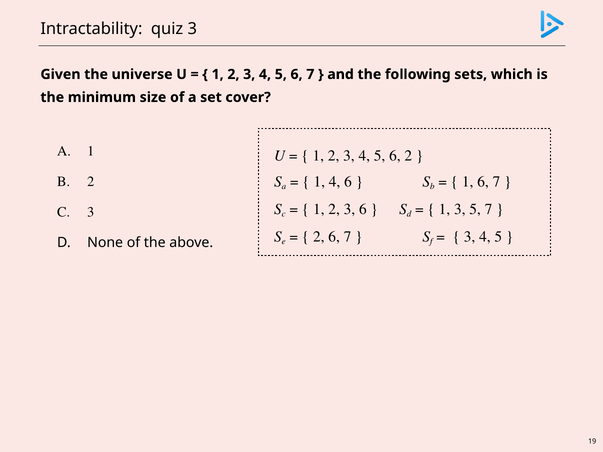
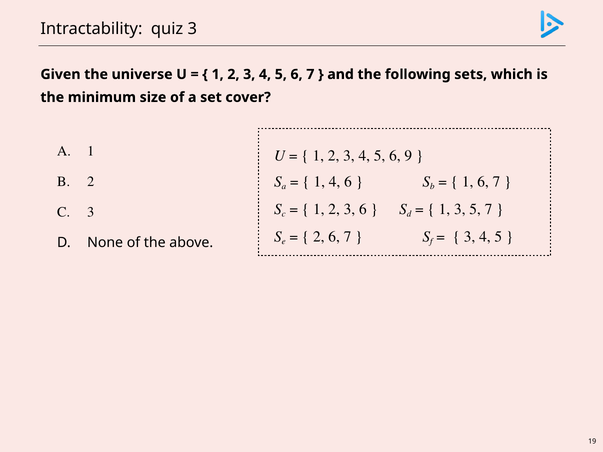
6 2: 2 -> 9 (408, 156)
